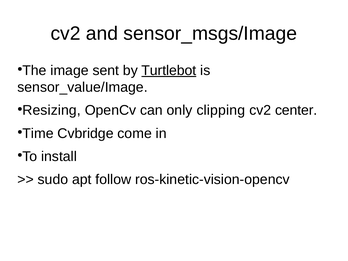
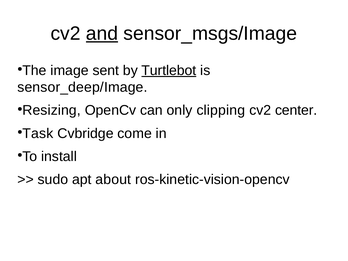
and underline: none -> present (102, 34)
sensor_value/Image: sensor_value/Image -> sensor_deep/Image (82, 87)
Time: Time -> Task (38, 133)
follow: follow -> about (113, 179)
